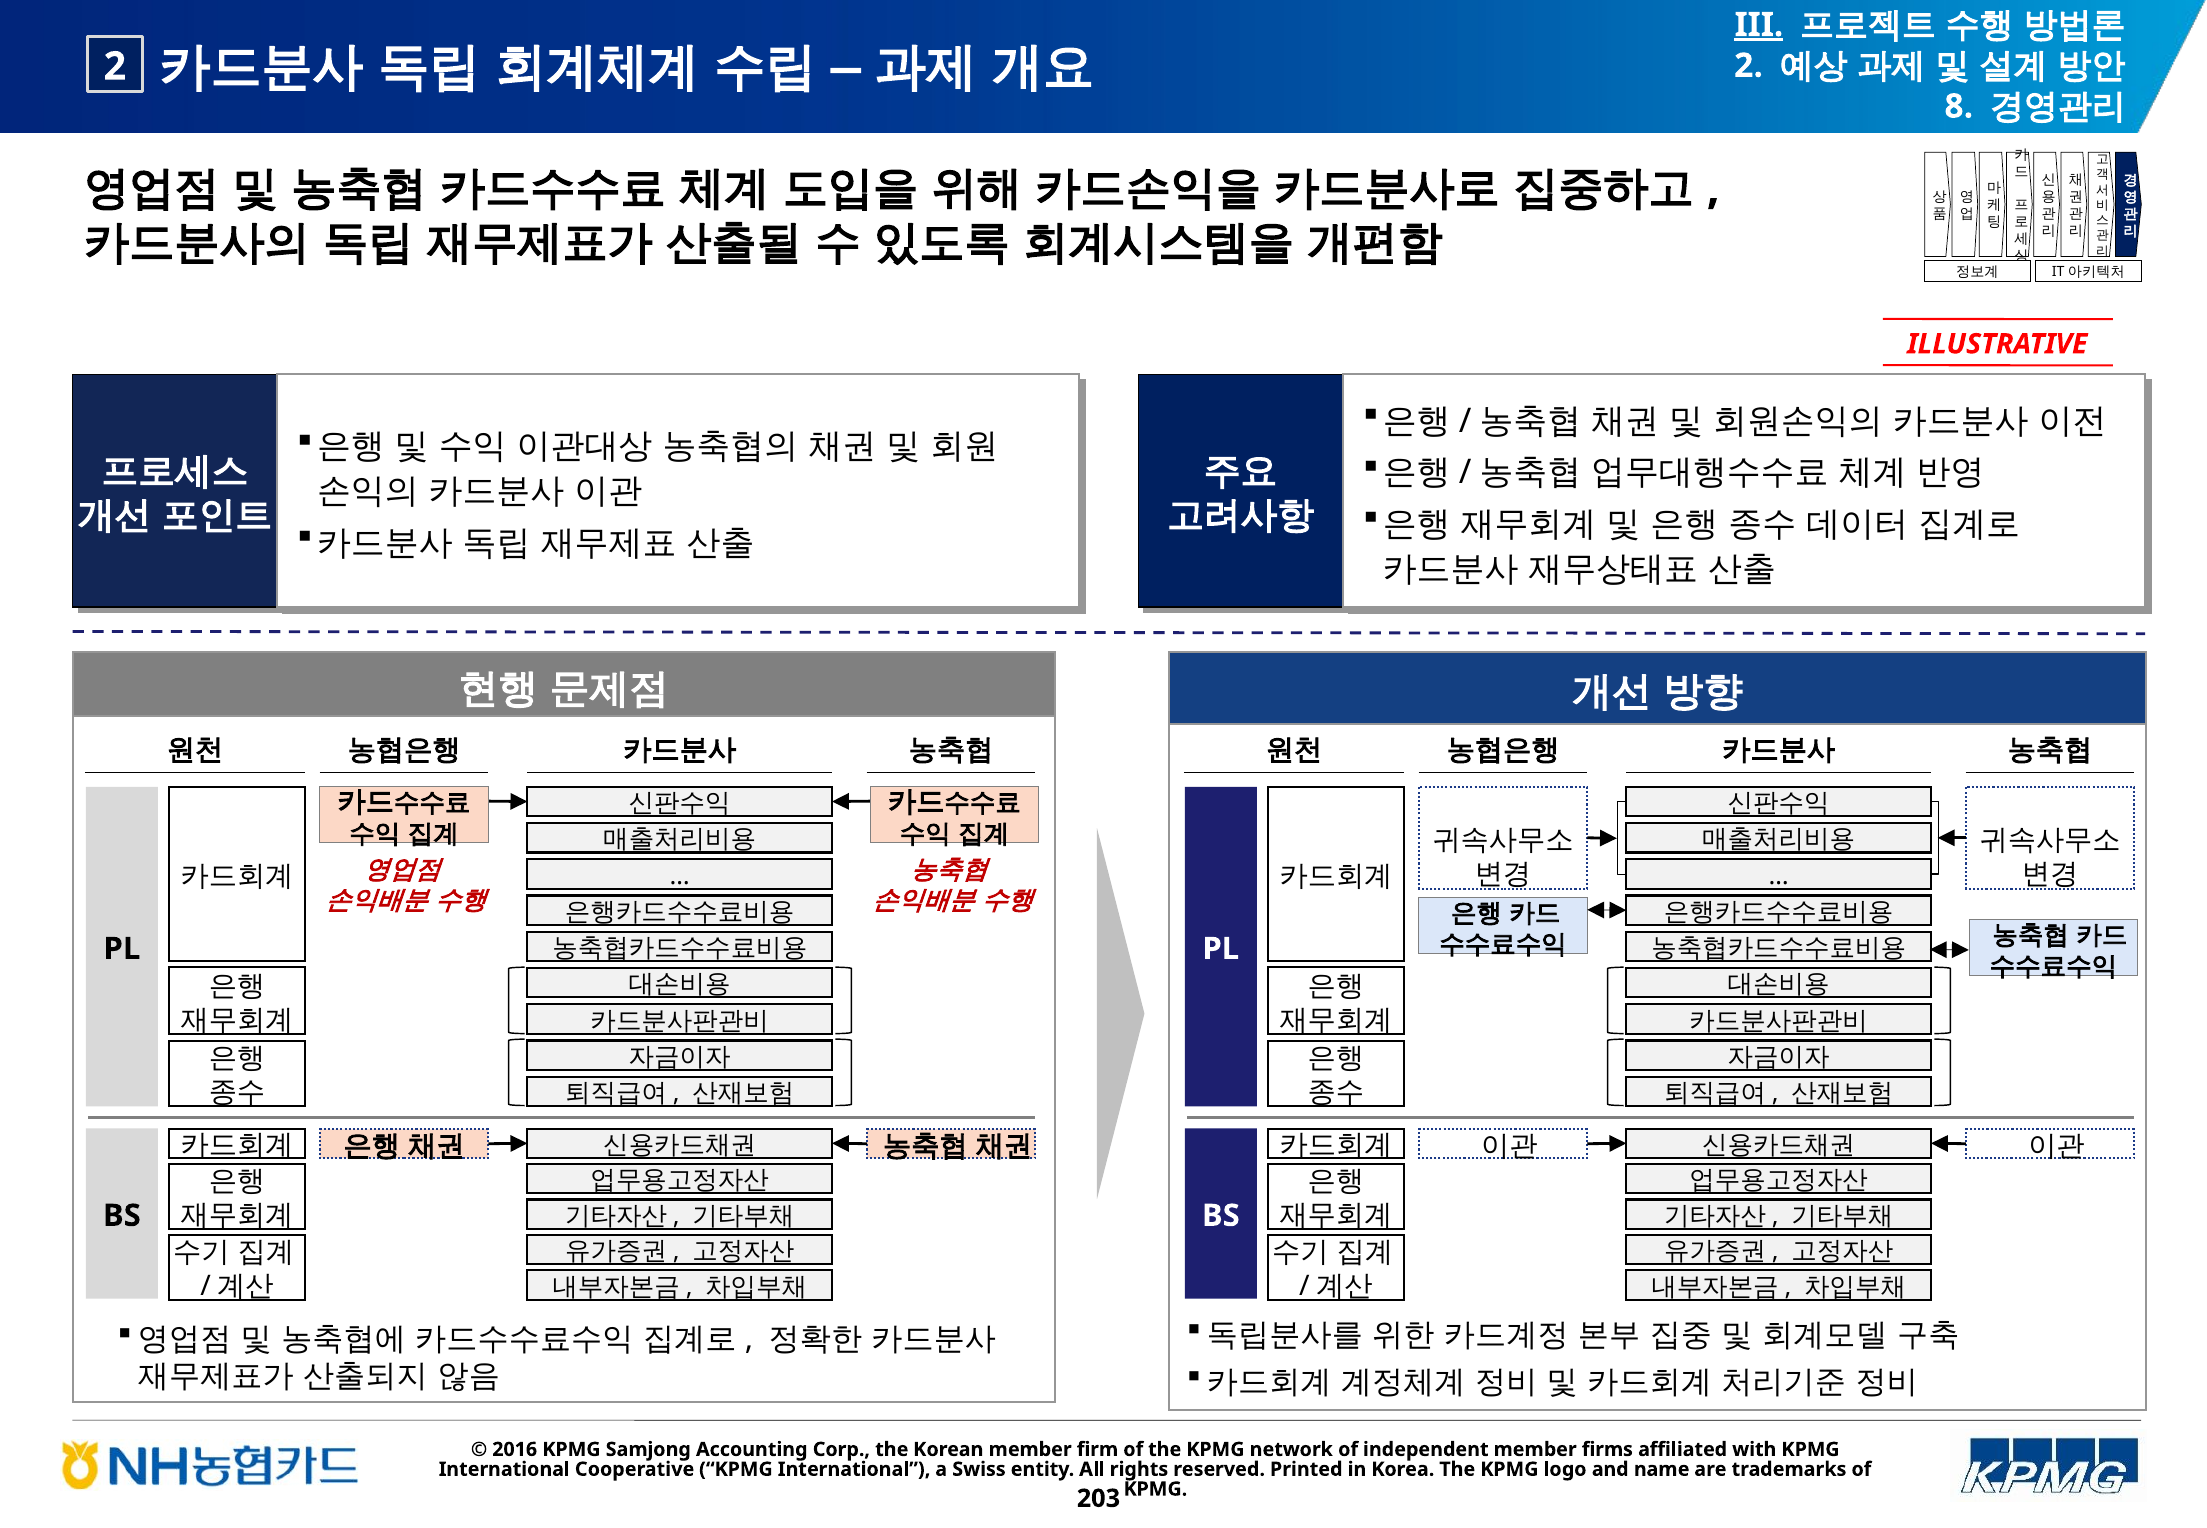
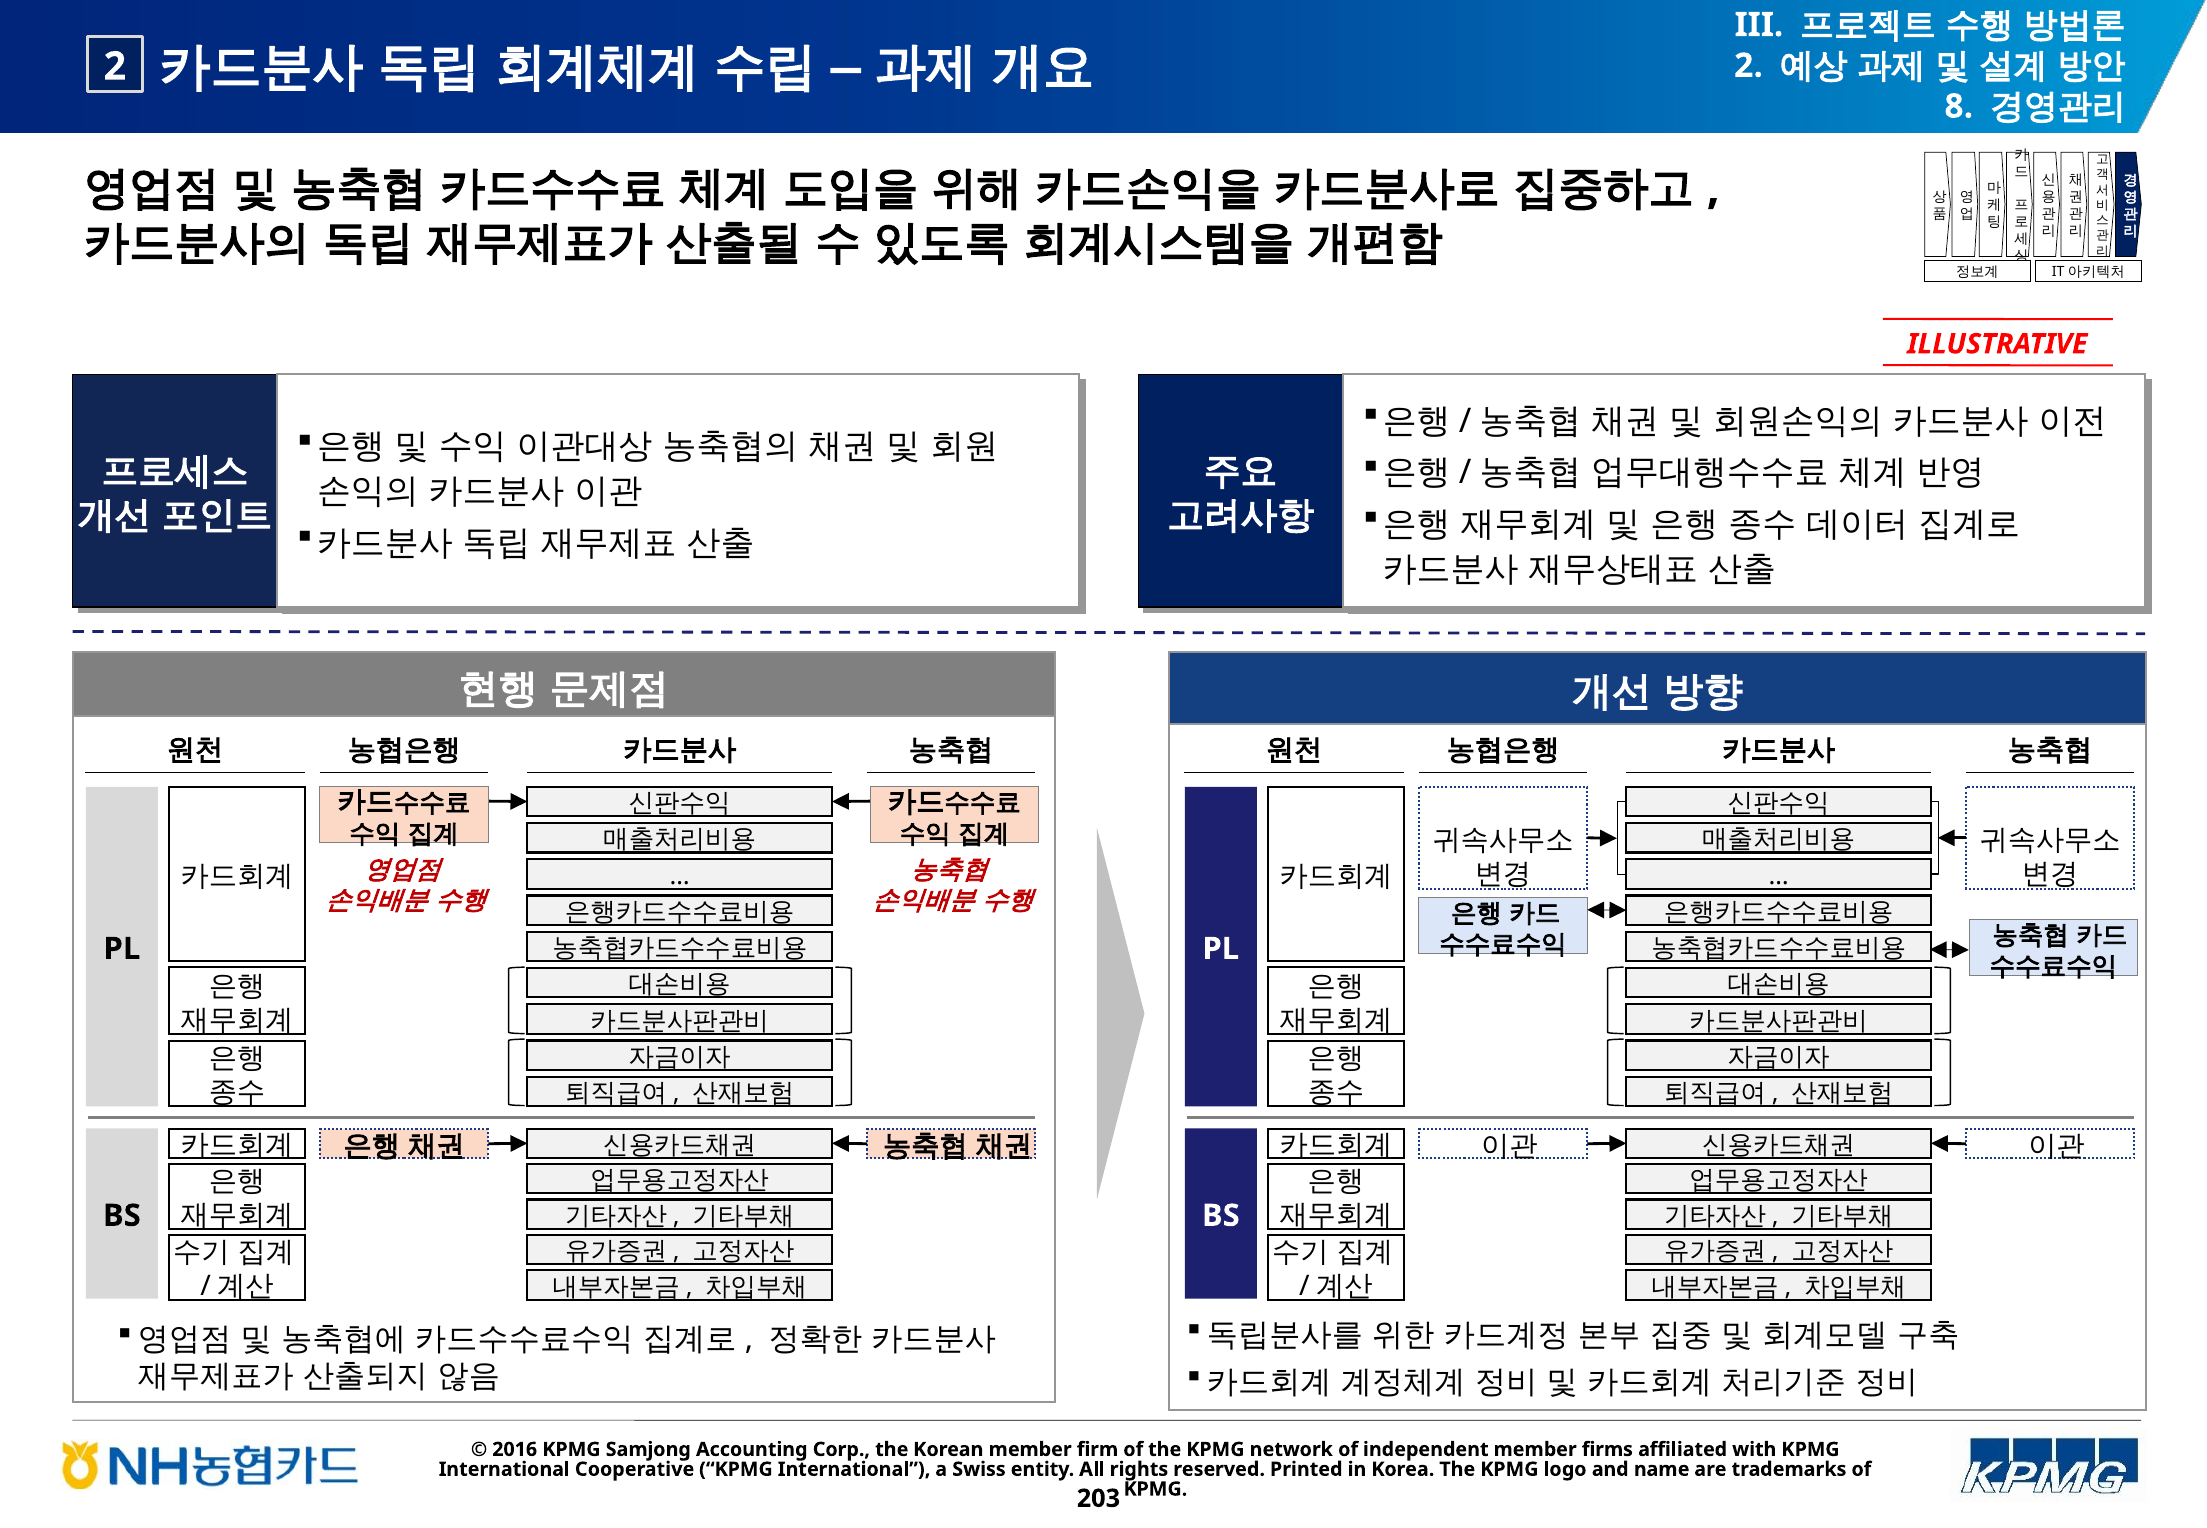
III underline: present -> none (1759, 25)
